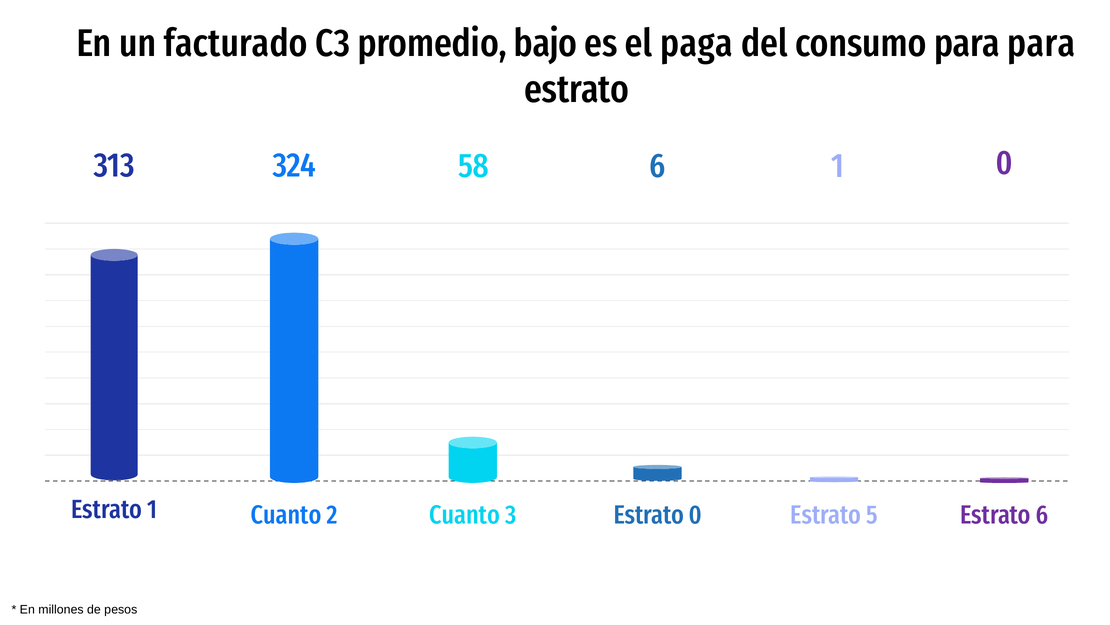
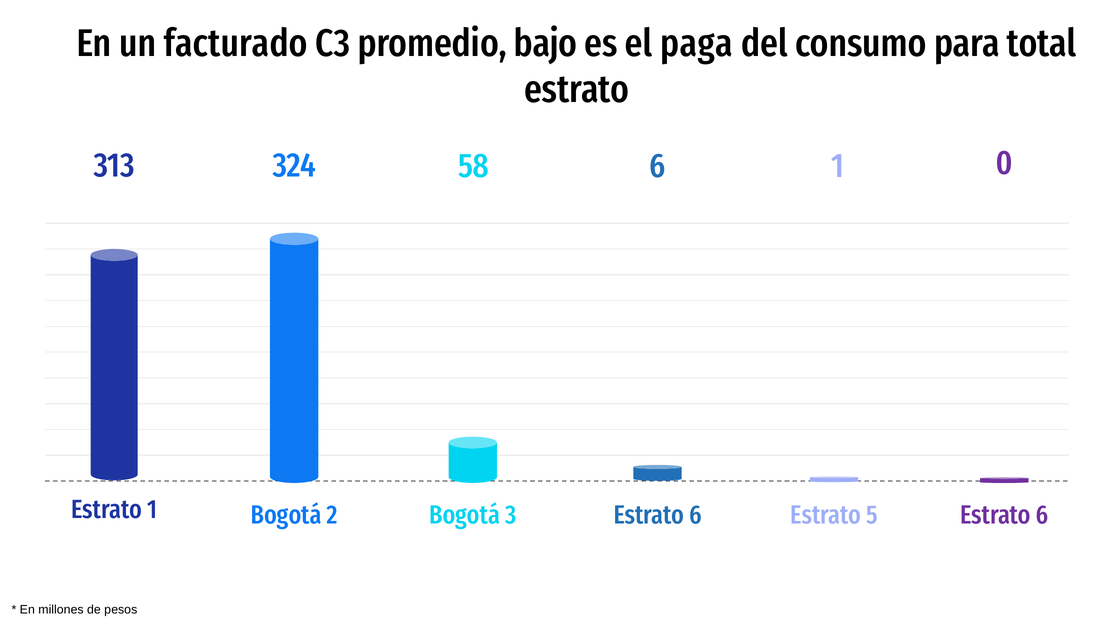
para para: para -> total (1042, 43)
Cuanto: Cuanto -> Bogotá (286, 515)
Cuanto: Cuanto -> Bogotá (465, 515)
0: 0 -> 6 (695, 515)
